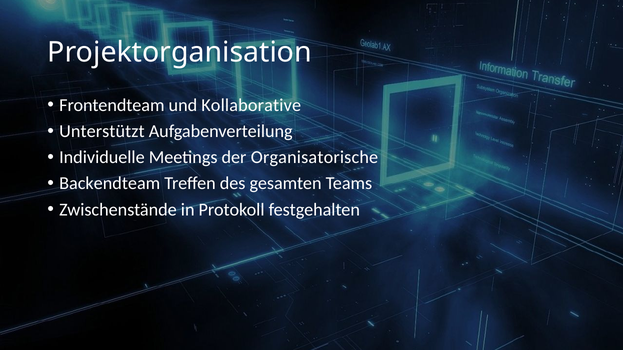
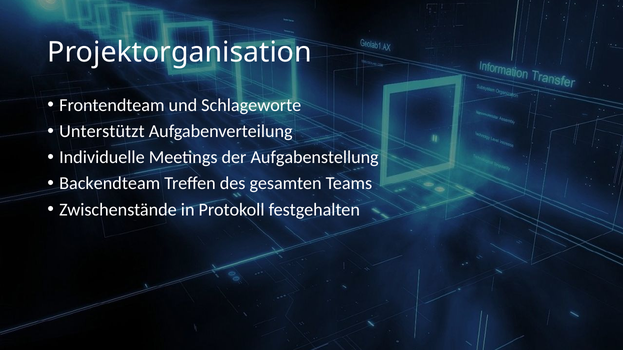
Kollaborative: Kollaborative -> Schlageworte (251, 105)
Organisatorische: Organisatorische -> Aufgabenstellung (315, 158)
